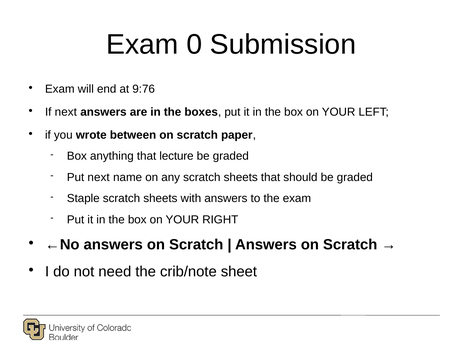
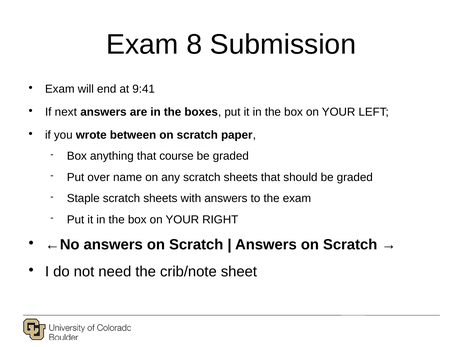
0: 0 -> 8 (194, 45)
9:76: 9:76 -> 9:41 (144, 89)
lecture: lecture -> course (177, 156)
Put next: next -> over (99, 177)
